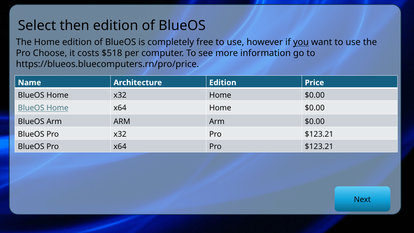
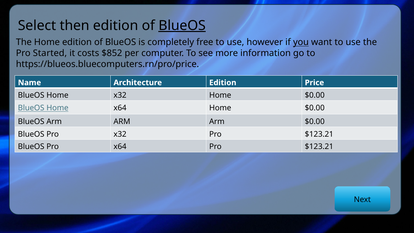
BlueOS underline: none -> present (182, 26)
Choose: Choose -> Started (50, 53)
$518: $518 -> $852 (112, 53)
